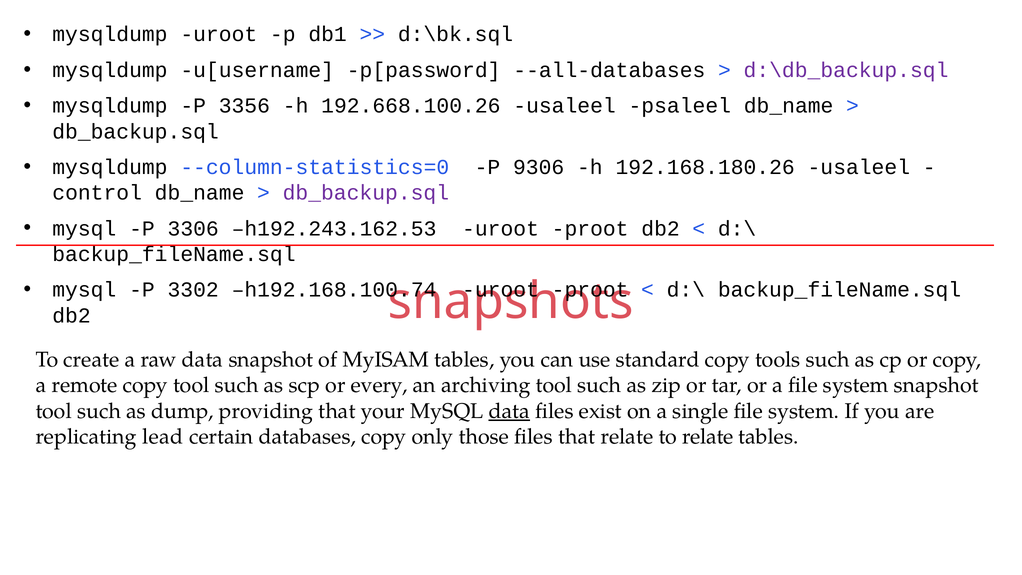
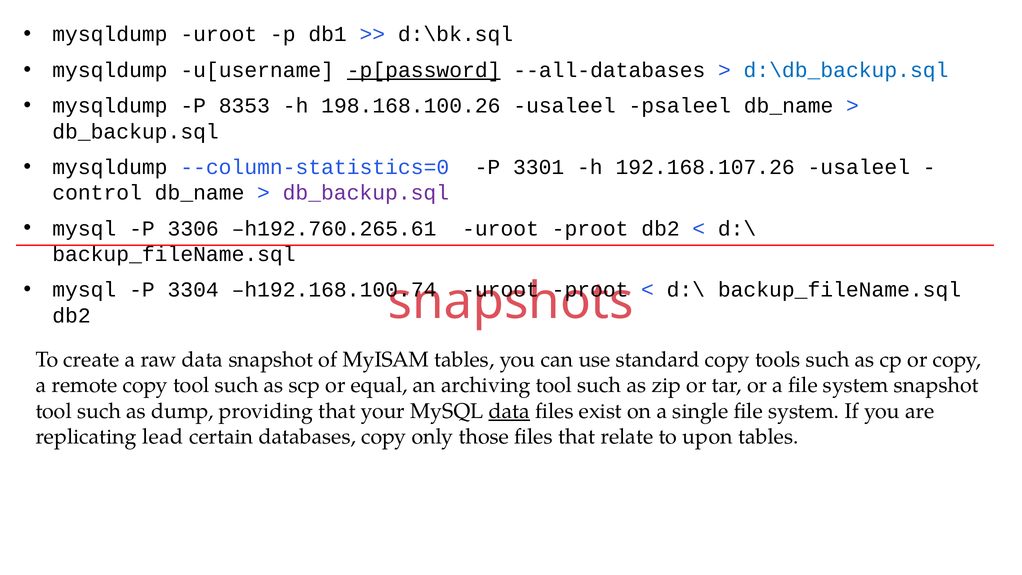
p[password underline: none -> present (424, 70)
d:\db_backup.sql colour: purple -> blue (846, 70)
3356: 3356 -> 8353 (244, 106)
192.668.100.26: 192.668.100.26 -> 198.168.100.26 (411, 106)
9306: 9306 -> 3301 (539, 167)
192.168.180.26: 192.168.180.26 -> 192.168.107.26 (705, 167)
h192.243.162.53: h192.243.162.53 -> h192.760.265.61 (334, 229)
3302: 3302 -> 3304 (193, 290)
every: every -> equal (379, 385)
to relate: relate -> upon (708, 436)
